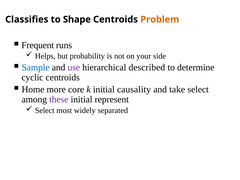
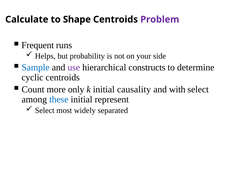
Classifies: Classifies -> Calculate (27, 19)
Problem colour: orange -> purple (160, 19)
described: described -> constructs (147, 67)
Home: Home -> Count (33, 89)
core: core -> only (76, 89)
take: take -> with (177, 89)
these colour: purple -> blue (59, 99)
